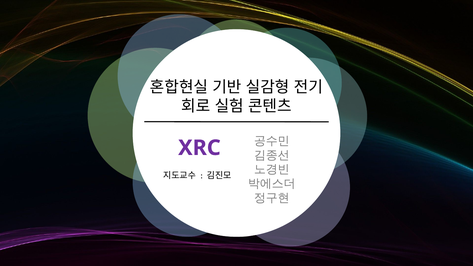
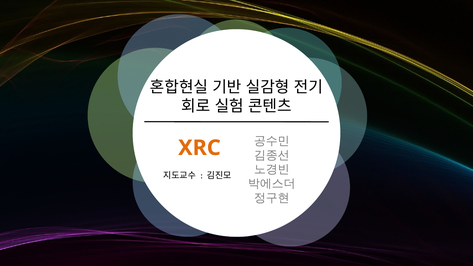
XRC colour: purple -> orange (199, 148)
